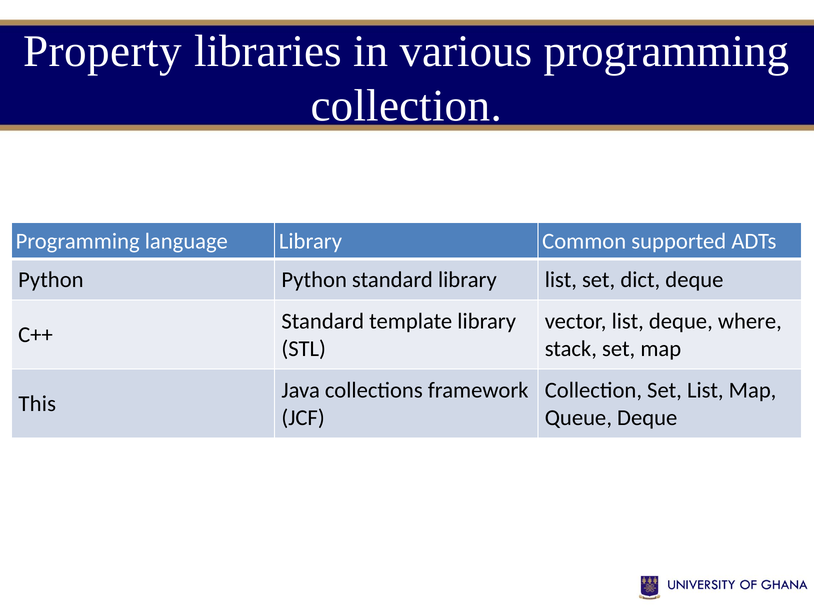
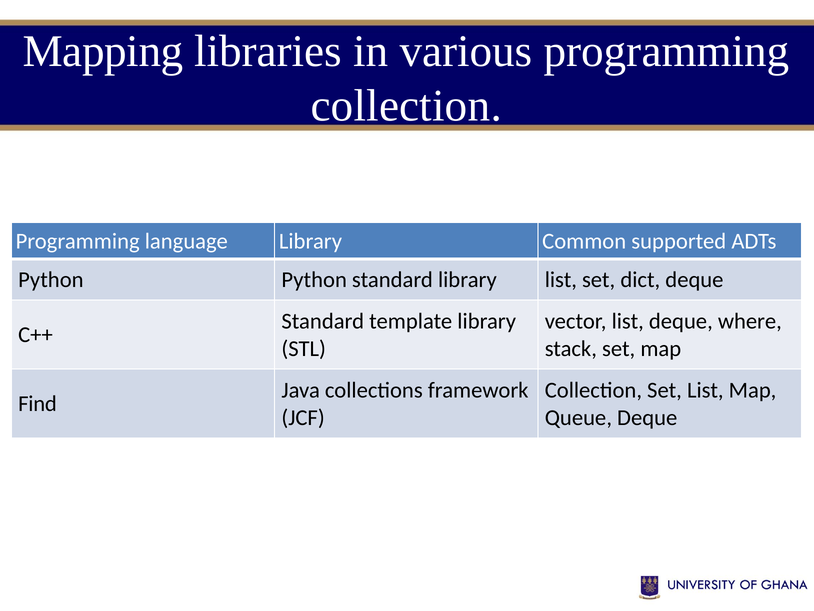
Property: Property -> Mapping (103, 51)
This: This -> Find (37, 404)
